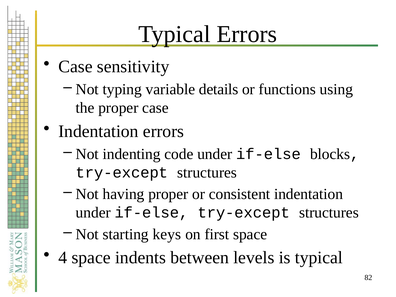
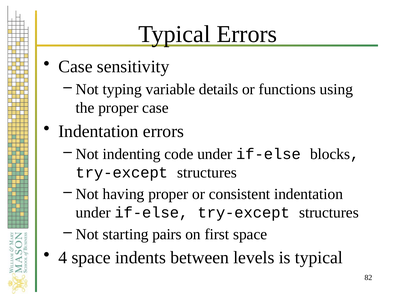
keys: keys -> pairs (167, 234)
